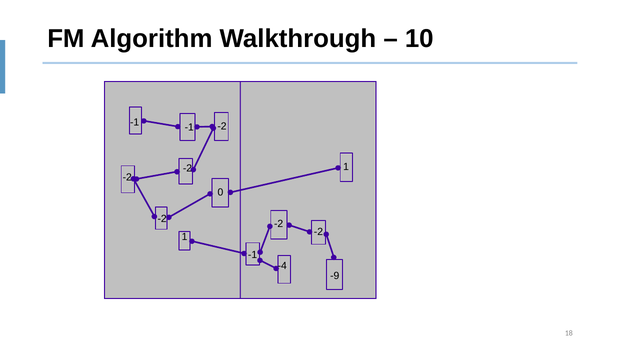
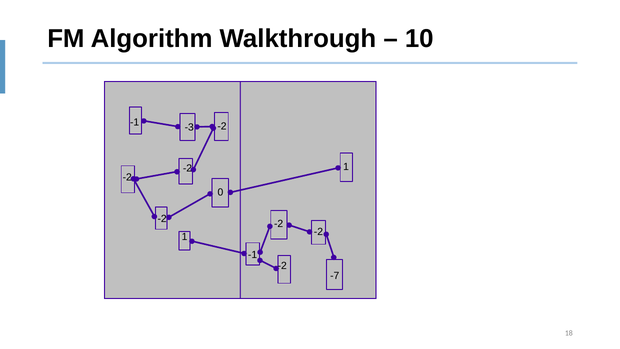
-1: -1 -> -3 (189, 127)
-4: -4 -> -2 (282, 266)
-9: -9 -> -7 (335, 275)
